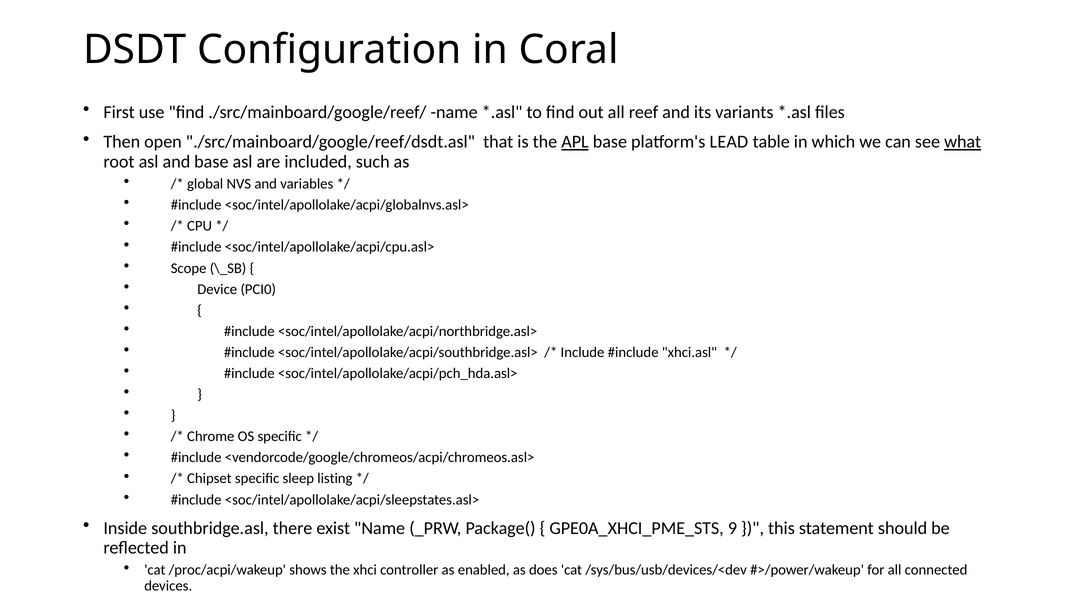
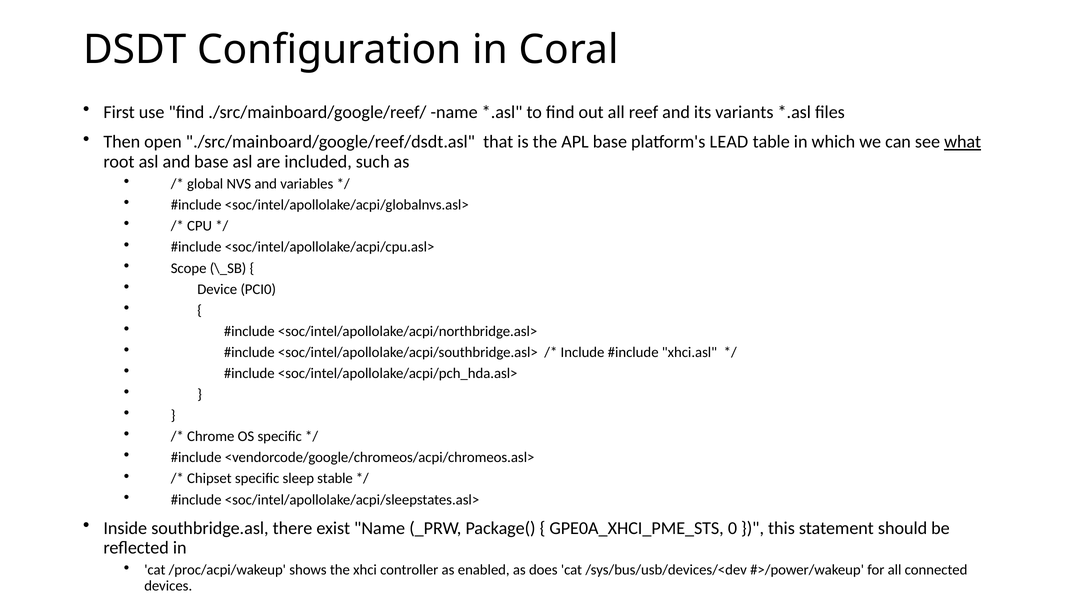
APL underline: present -> none (575, 142)
listing: listing -> stable (335, 478)
9: 9 -> 0 (732, 528)
